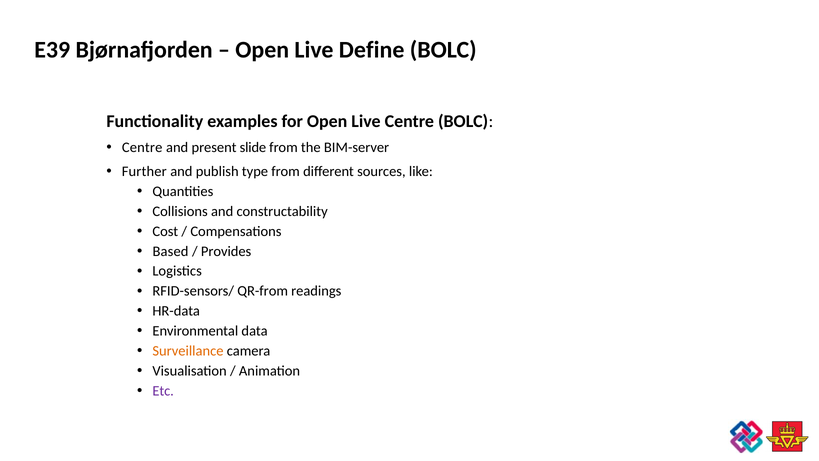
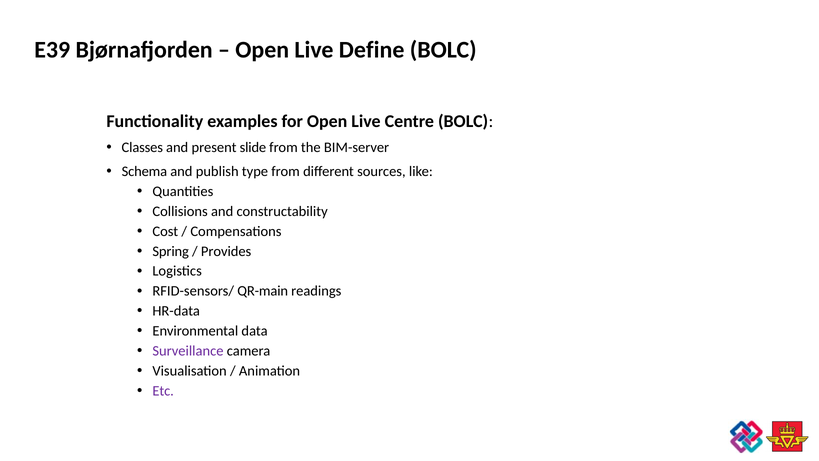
Centre: Centre -> Classes (142, 147)
Further: Further -> Schema (144, 171)
Based: Based -> Spring (171, 251)
QR-from: QR-from -> QR-main (263, 291)
Surveillance colour: orange -> purple (188, 351)
